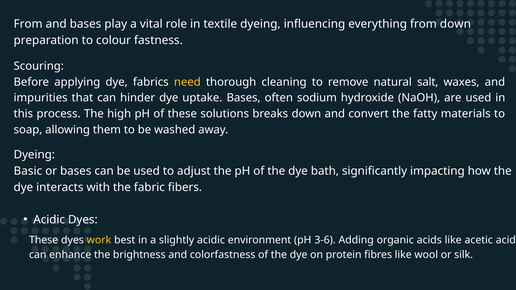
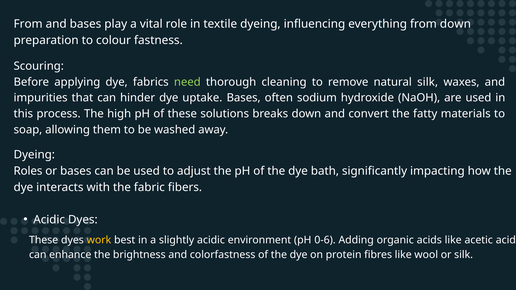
need colour: yellow -> light green (187, 82)
natural salt: salt -> silk (428, 82)
Basic: Basic -> Roles (28, 171)
3-6: 3-6 -> 0-6 (325, 240)
